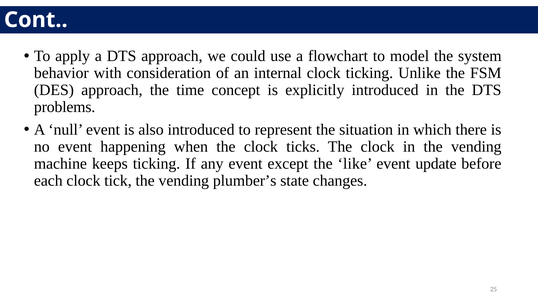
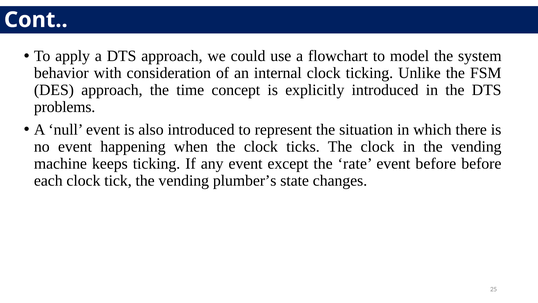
like: like -> rate (355, 163)
event update: update -> before (436, 163)
